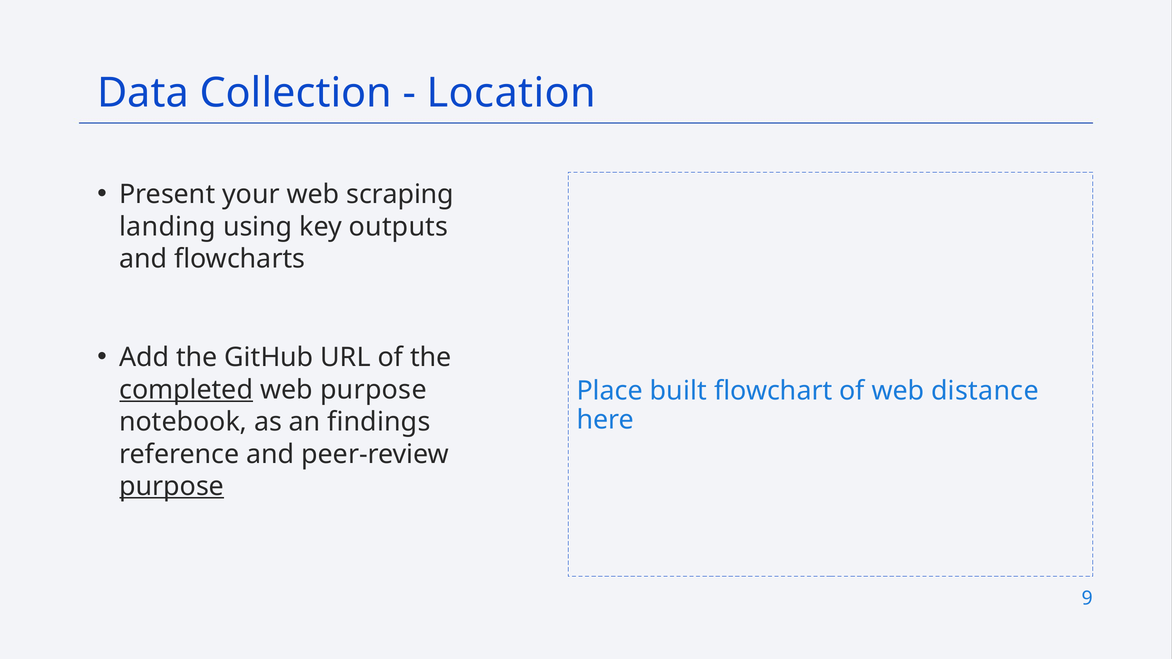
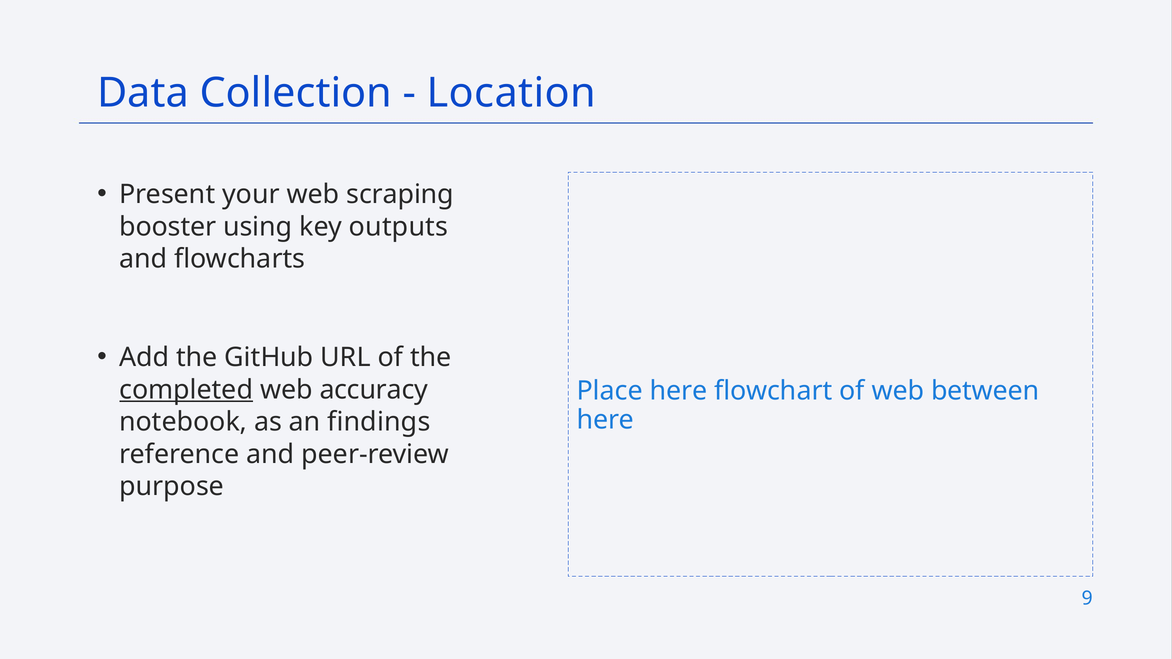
landing: landing -> booster (168, 227)
web purpose: purpose -> accuracy (374, 390)
Place built: built -> here (679, 391)
distance: distance -> between (985, 391)
purpose underline: present -> none (172, 487)
